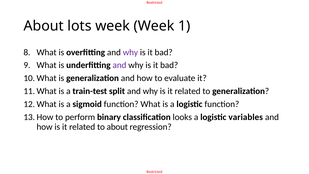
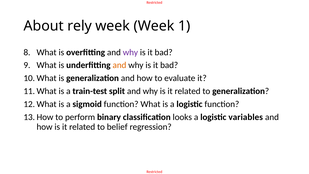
lots: lots -> rely (80, 26)
and colour: purple -> orange (119, 65)
to about: about -> belief (117, 127)
